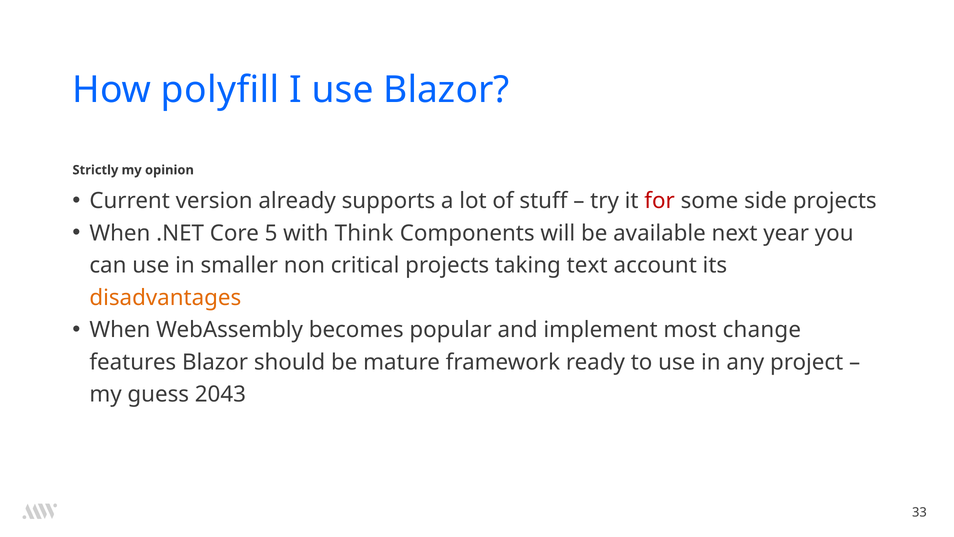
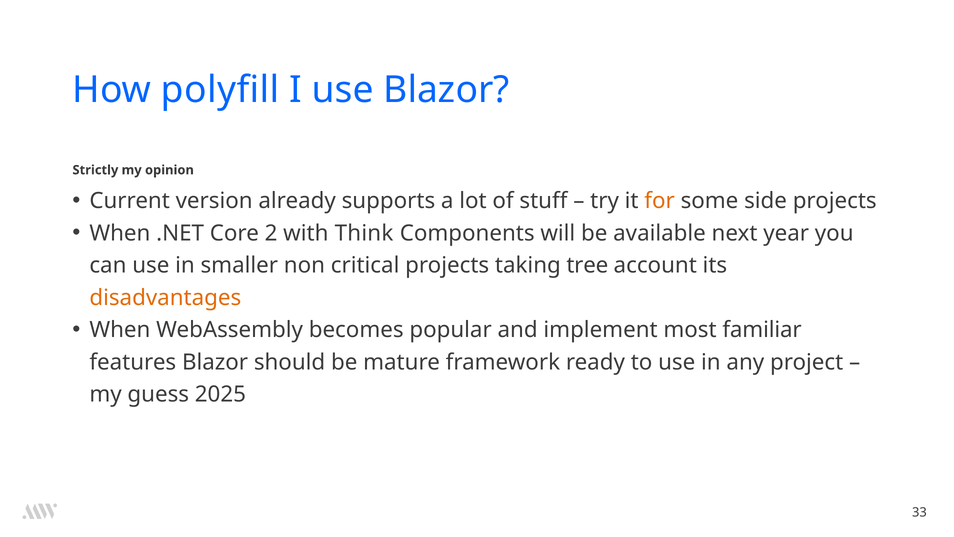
for colour: red -> orange (660, 201)
5: 5 -> 2 (271, 233)
text: text -> tree (587, 265)
change: change -> familiar (762, 330)
2043: 2043 -> 2025 (220, 394)
